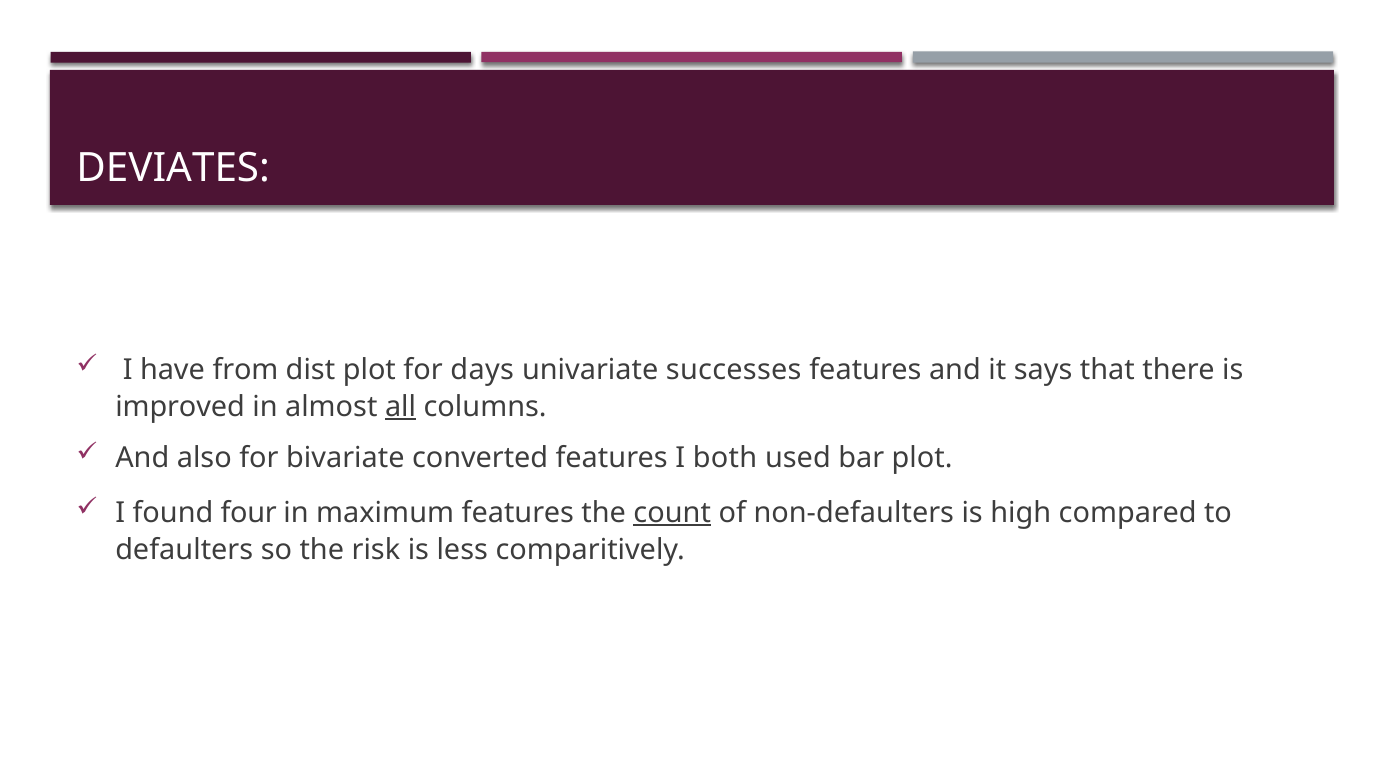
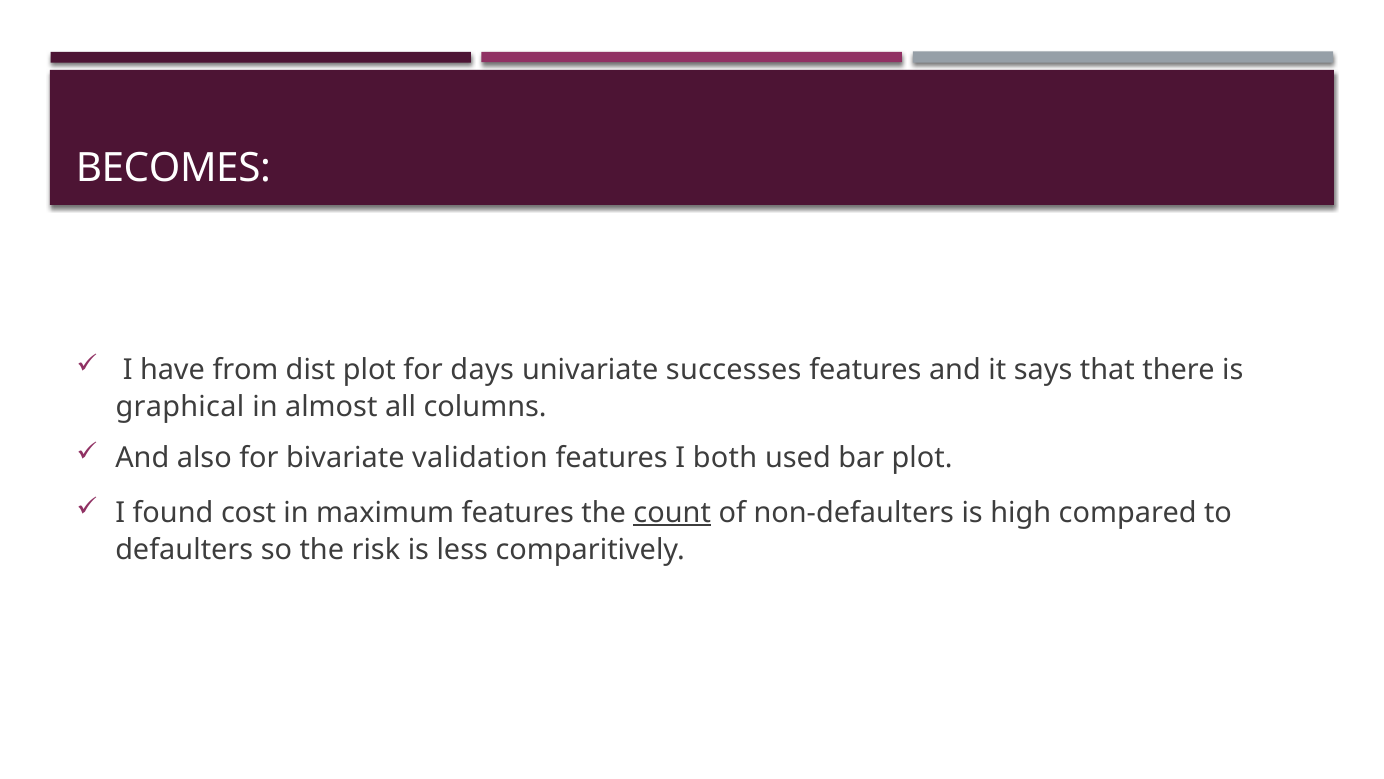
DEVIATES: DEVIATES -> BECOMES (173, 168)
improved: improved -> graphical (180, 407)
all underline: present -> none (401, 407)
converted: converted -> validation (480, 458)
four: four -> cost (249, 513)
